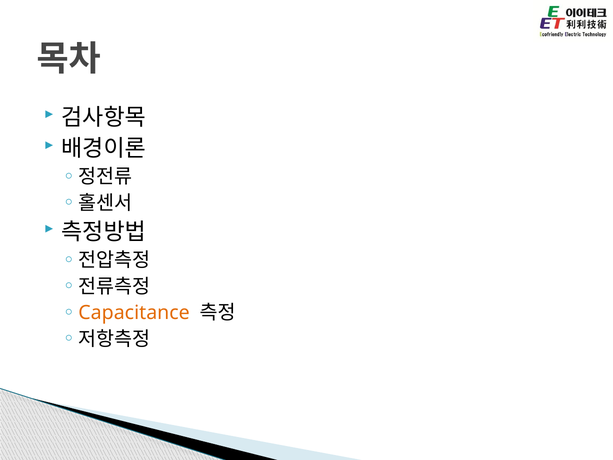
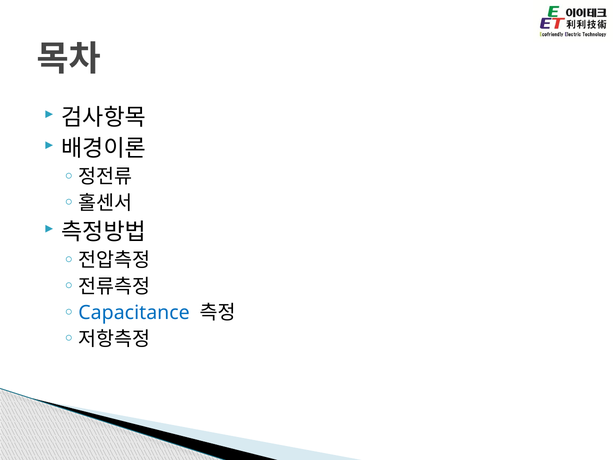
Capacitance colour: orange -> blue (134, 313)
